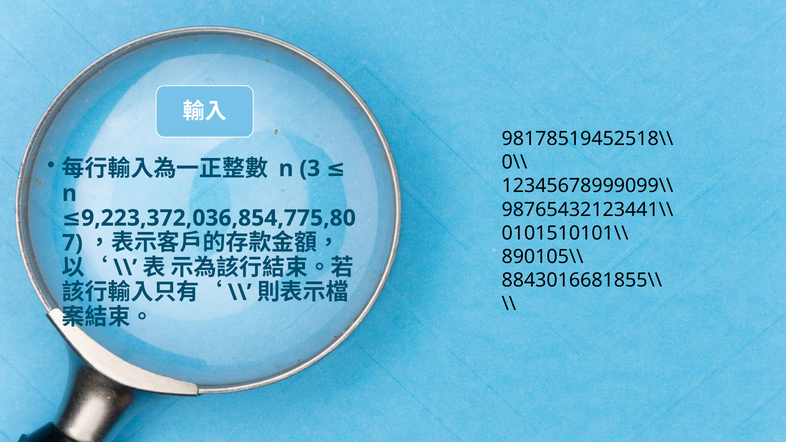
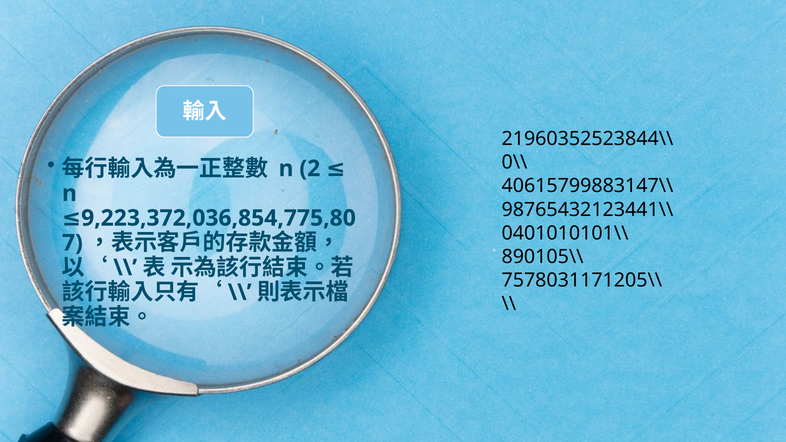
98178519452518\\: 98178519452518\\ -> 21960352523844\\ (587, 139)
3: 3 -> 2 (310, 169)
12345678999099\\: 12345678999099\\ -> 40615799883147\\ (587, 186)
0101510101\\: 0101510101\\ -> 0401010101\\ (565, 233)
8843016681855\\: 8843016681855\\ -> 7578031171205\\ (582, 280)
